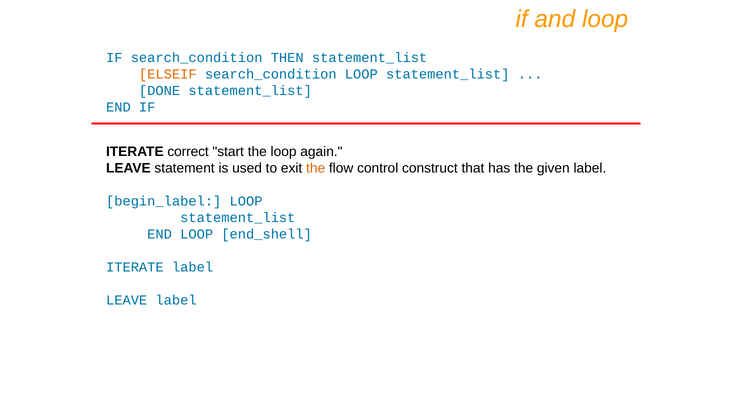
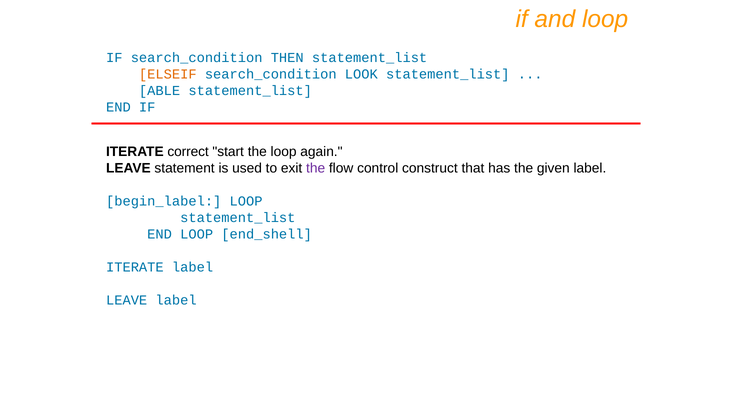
search_condition LOOP: LOOP -> LOOK (361, 74)
DONE: DONE -> ABLE (160, 91)
the colour: orange -> purple (316, 168)
